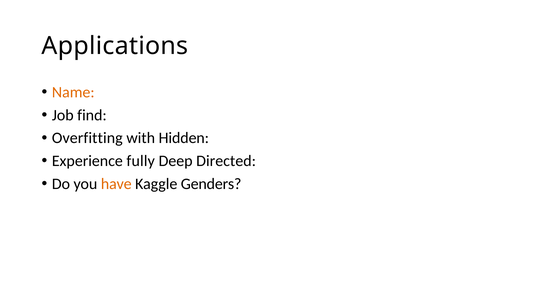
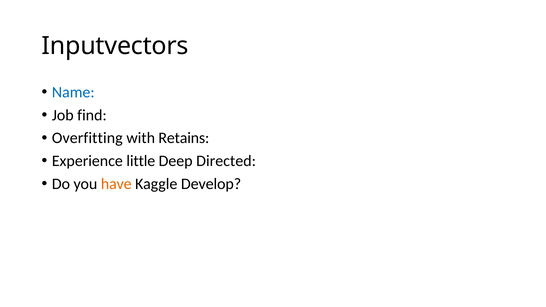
Applications: Applications -> Inputvectors (115, 46)
Name colour: orange -> blue (73, 92)
Hidden: Hidden -> Retains (184, 138)
fully: fully -> little (141, 161)
Genders: Genders -> Develop (211, 184)
